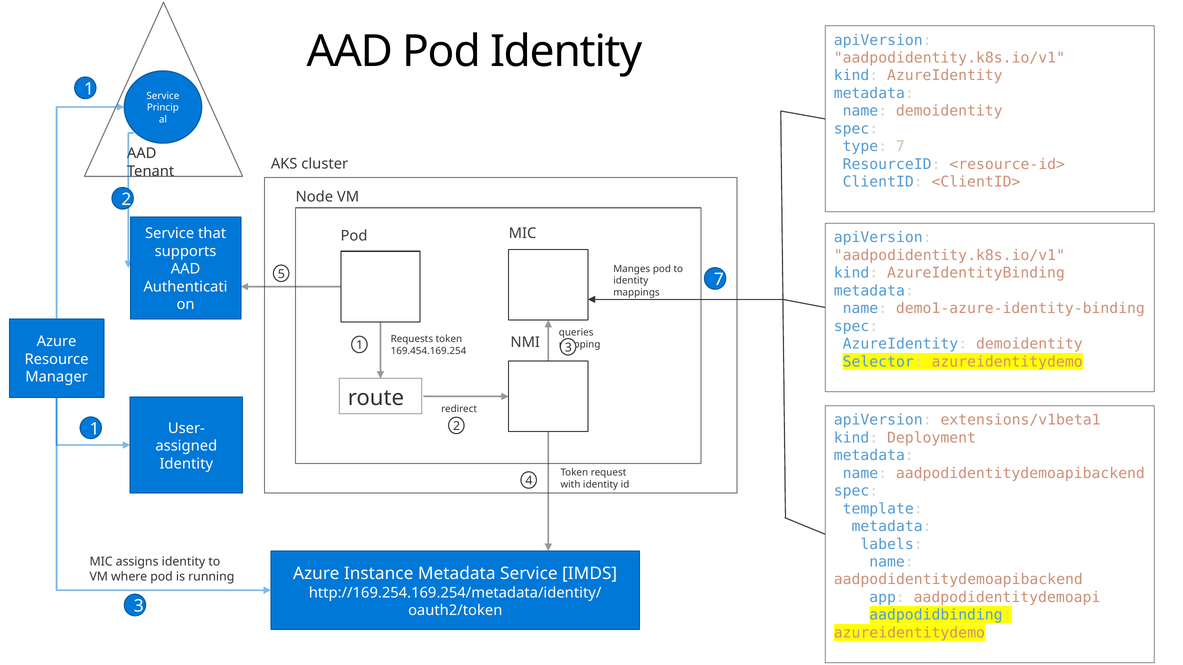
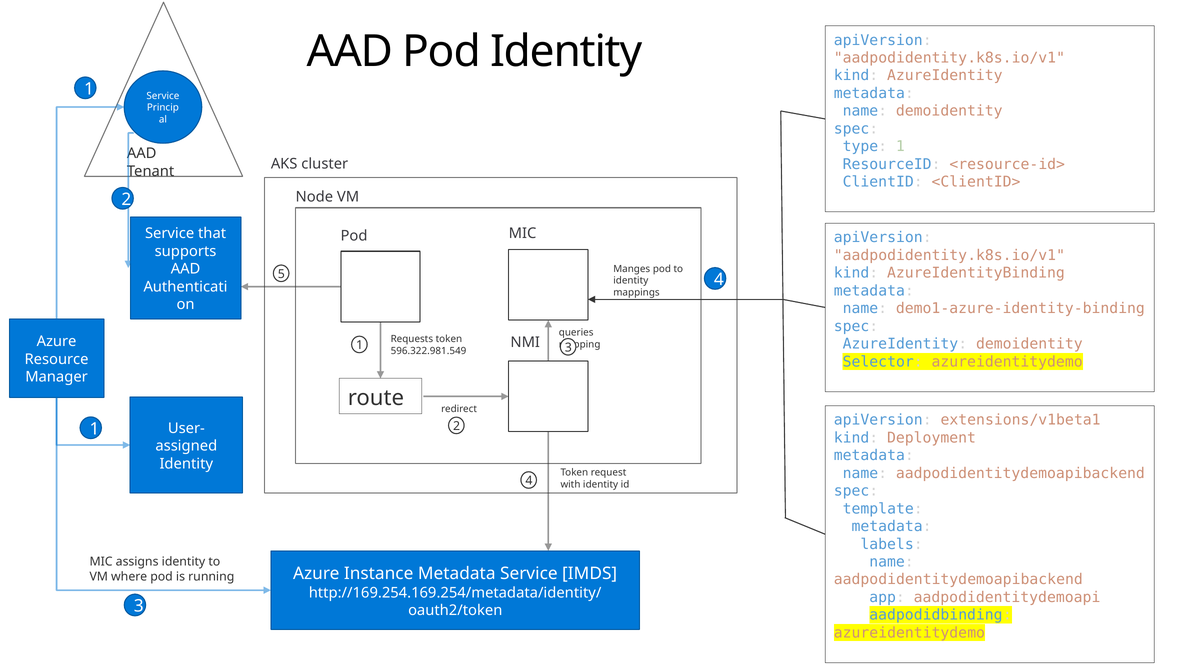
type 7: 7 -> 1 (900, 147)
5 7: 7 -> 4 (719, 280)
169.454.169.254: 169.454.169.254 -> 596.322.981.549 (428, 351)
